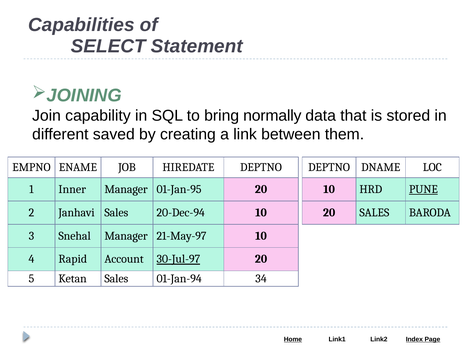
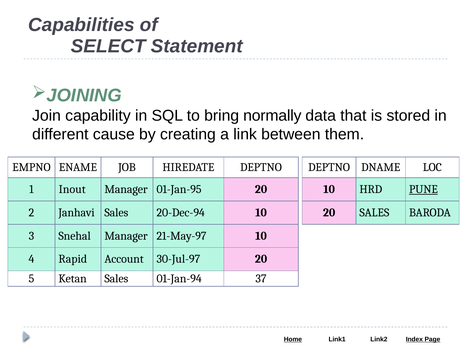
saved: saved -> cause (114, 135)
Inner: Inner -> Inout (72, 189)
30-Jul-97 underline: present -> none (178, 259)
34: 34 -> 37 (261, 279)
